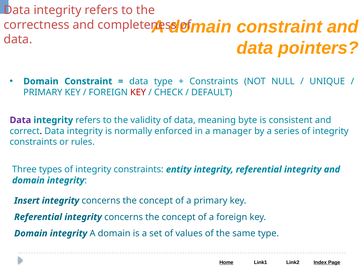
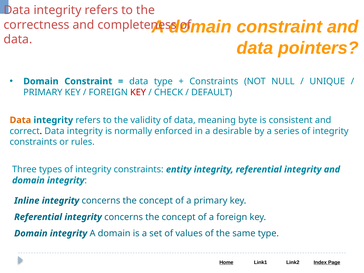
Data colour: purple -> orange (20, 120)
manager: manager -> desirable (232, 131)
Insert: Insert -> Inline (27, 201)
